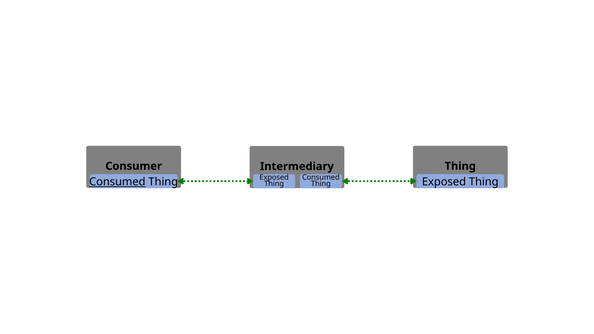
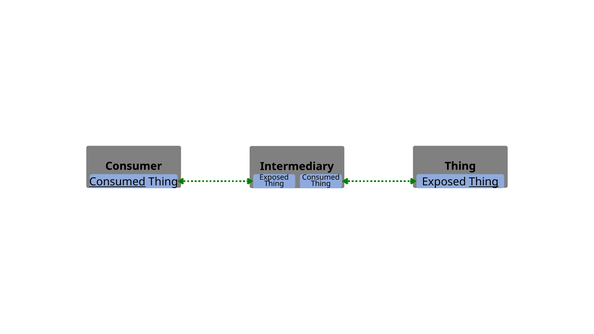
Thing underline: none -> present (484, 182)
